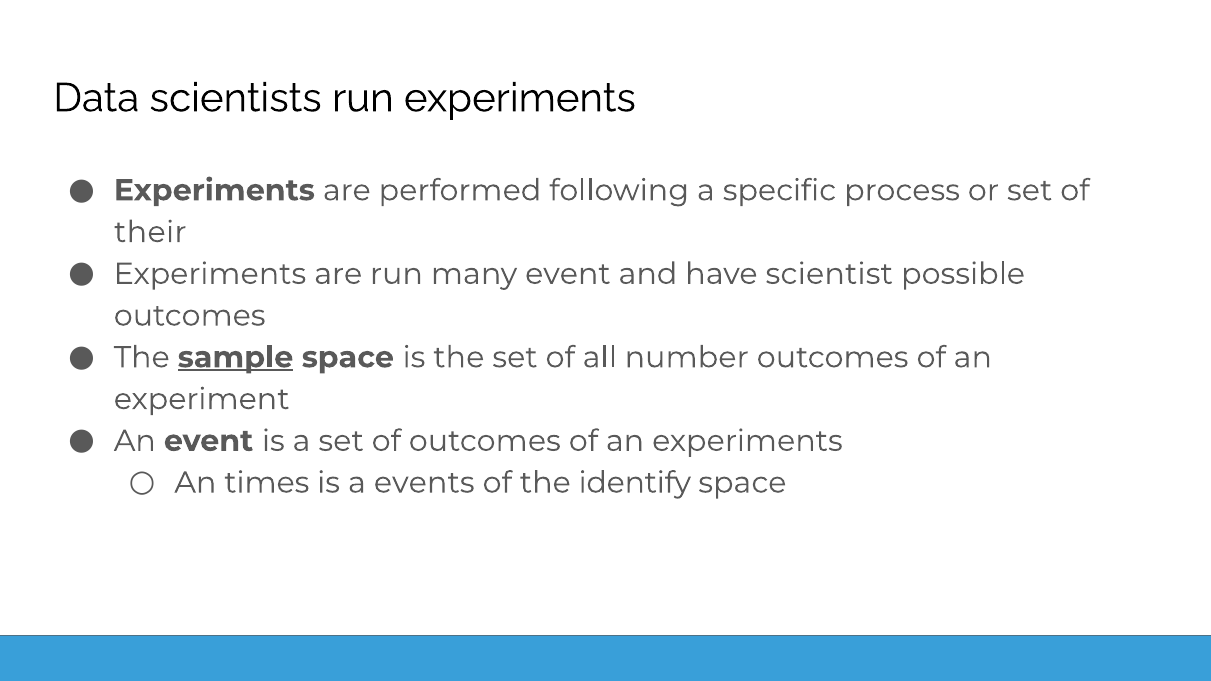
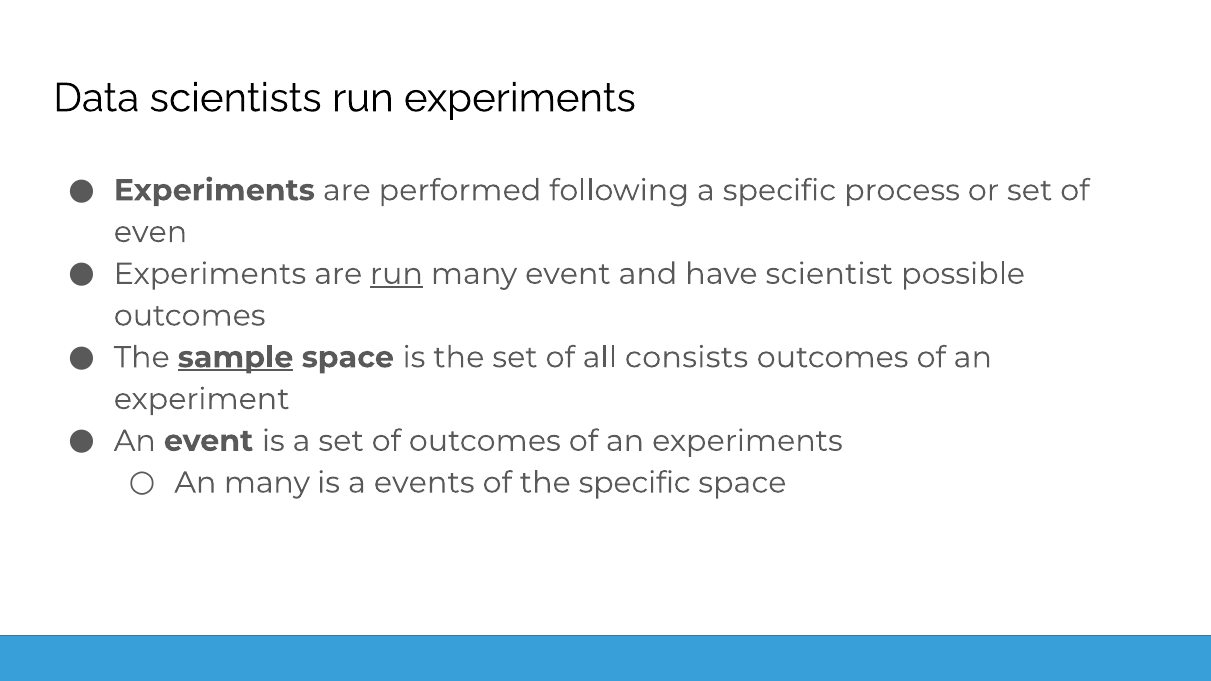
their: their -> even (150, 232)
run underline: none -> present (396, 274)
number: number -> consists (687, 358)
An times: times -> many (267, 483)
the identify: identify -> specific (635, 483)
